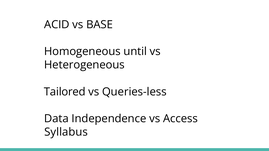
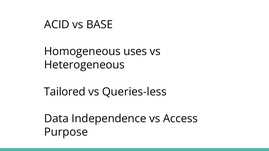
until: until -> uses (135, 52)
Syllabus: Syllabus -> Purpose (66, 132)
